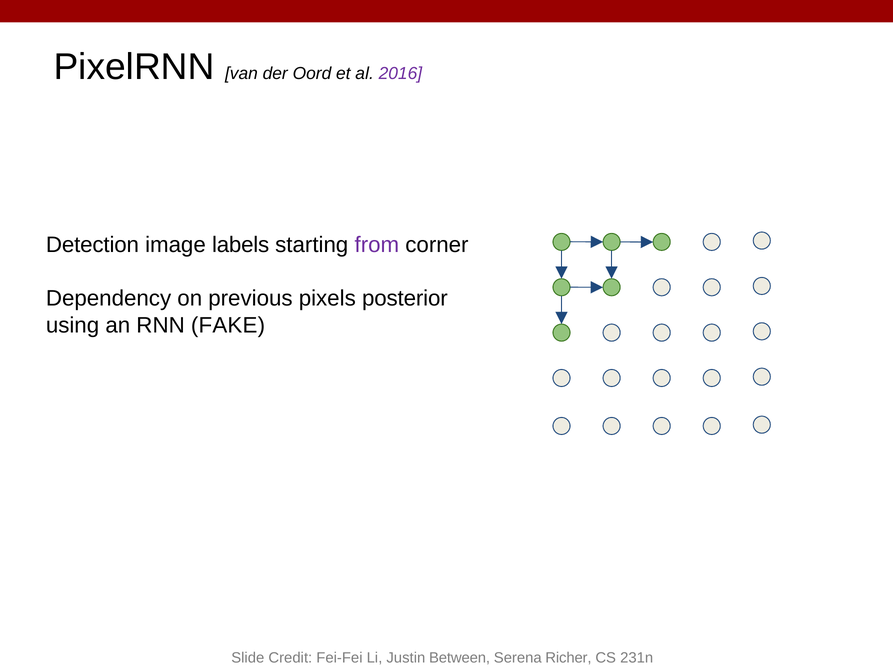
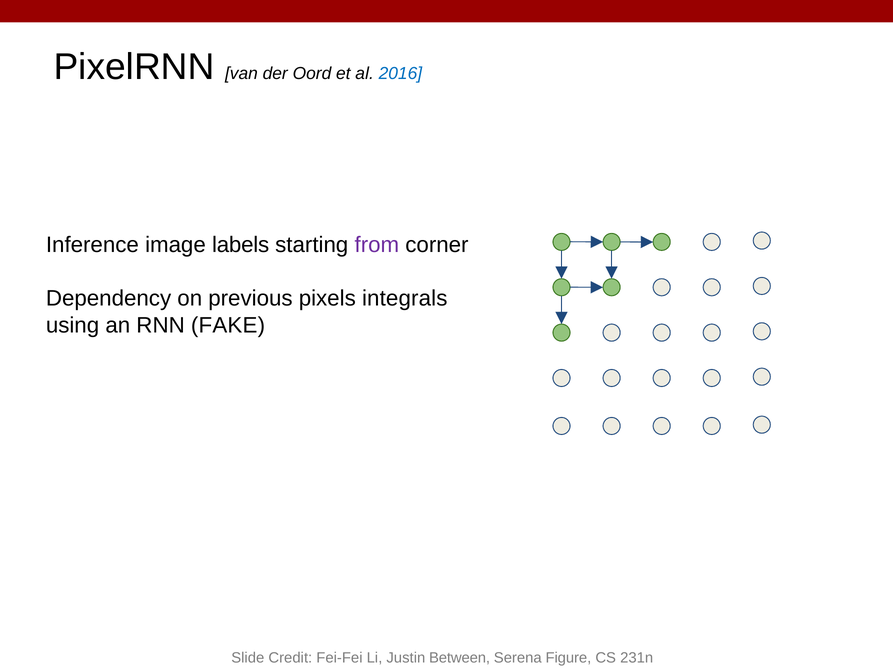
2016 colour: purple -> blue (400, 73)
Detection: Detection -> Inference (92, 245)
posterior: posterior -> integrals (405, 298)
Richer: Richer -> Figure (568, 657)
